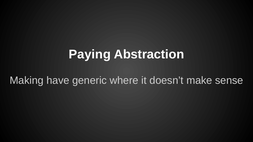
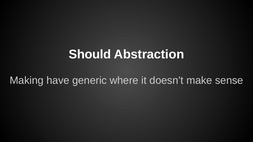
Paying: Paying -> Should (90, 54)
